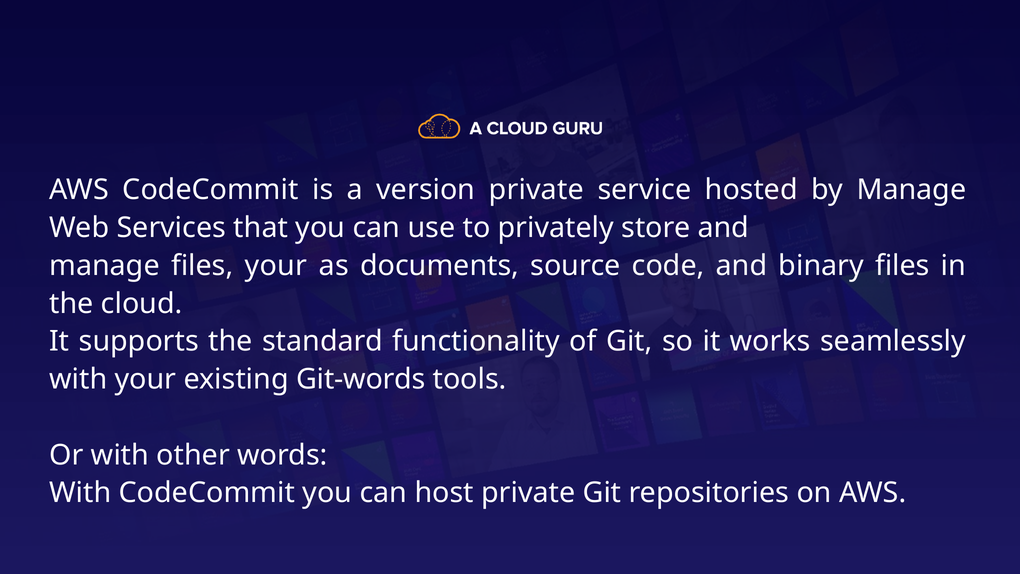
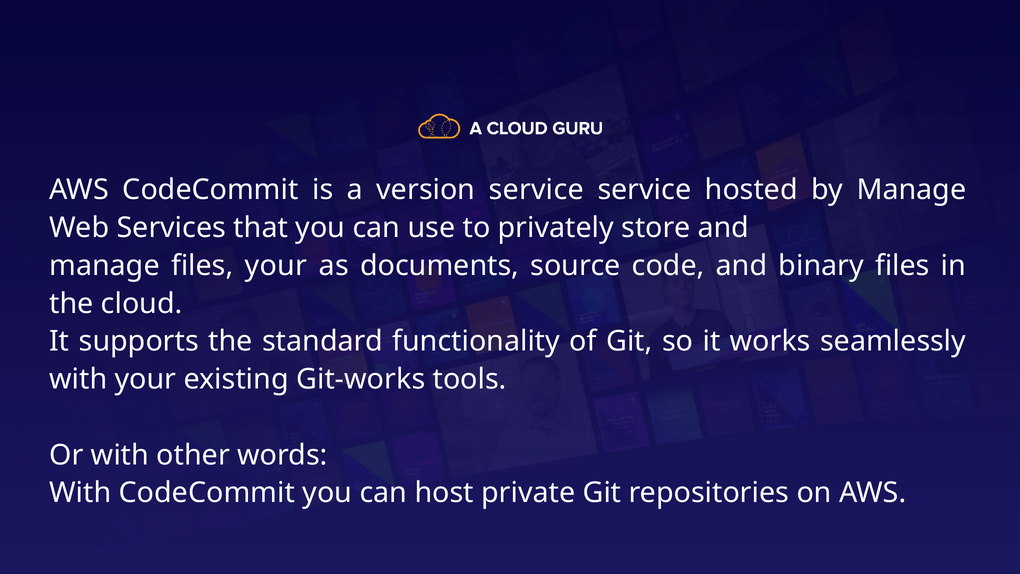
version private: private -> service (536, 190)
Git-words: Git-words -> Git-works (361, 379)
